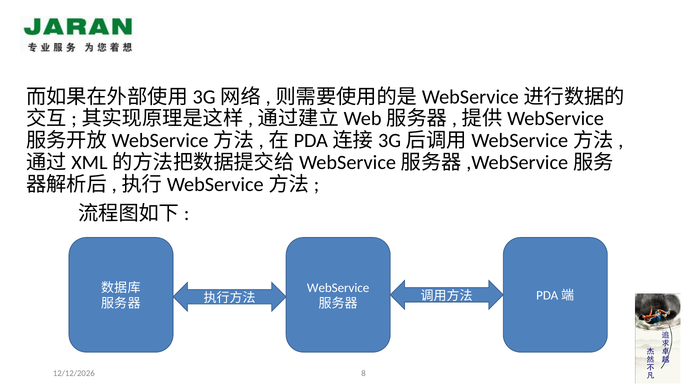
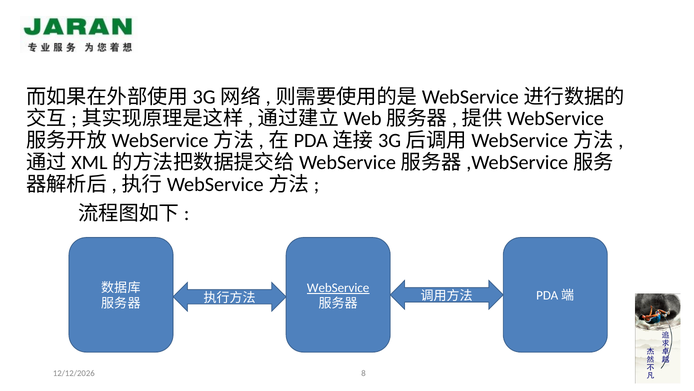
WebService underline: none -> present (338, 287)
